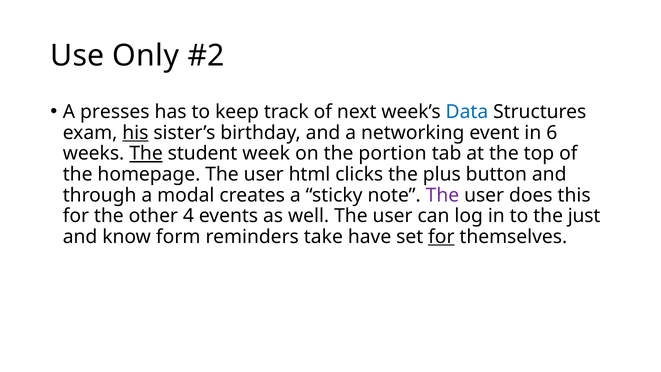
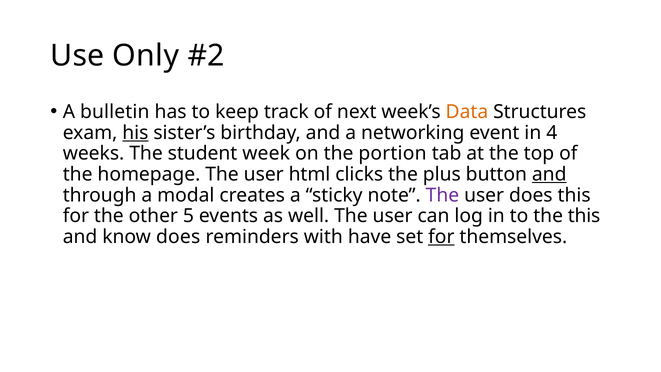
presses: presses -> bulletin (115, 112)
Data colour: blue -> orange (467, 112)
6: 6 -> 4 (552, 133)
The underline: present -> none (146, 153)
and underline: none -> present (549, 174)
4: 4 -> 5 (188, 216)
the just: just -> this (584, 216)
know form: form -> does (178, 237)
take: take -> with (323, 237)
